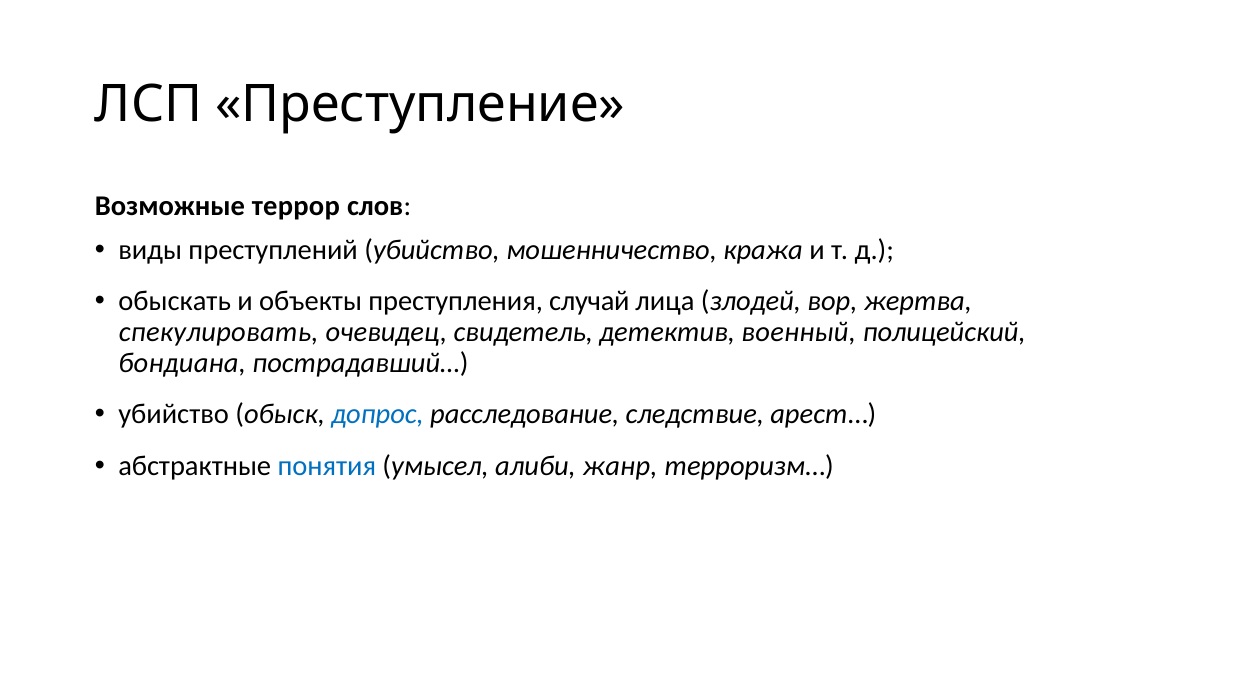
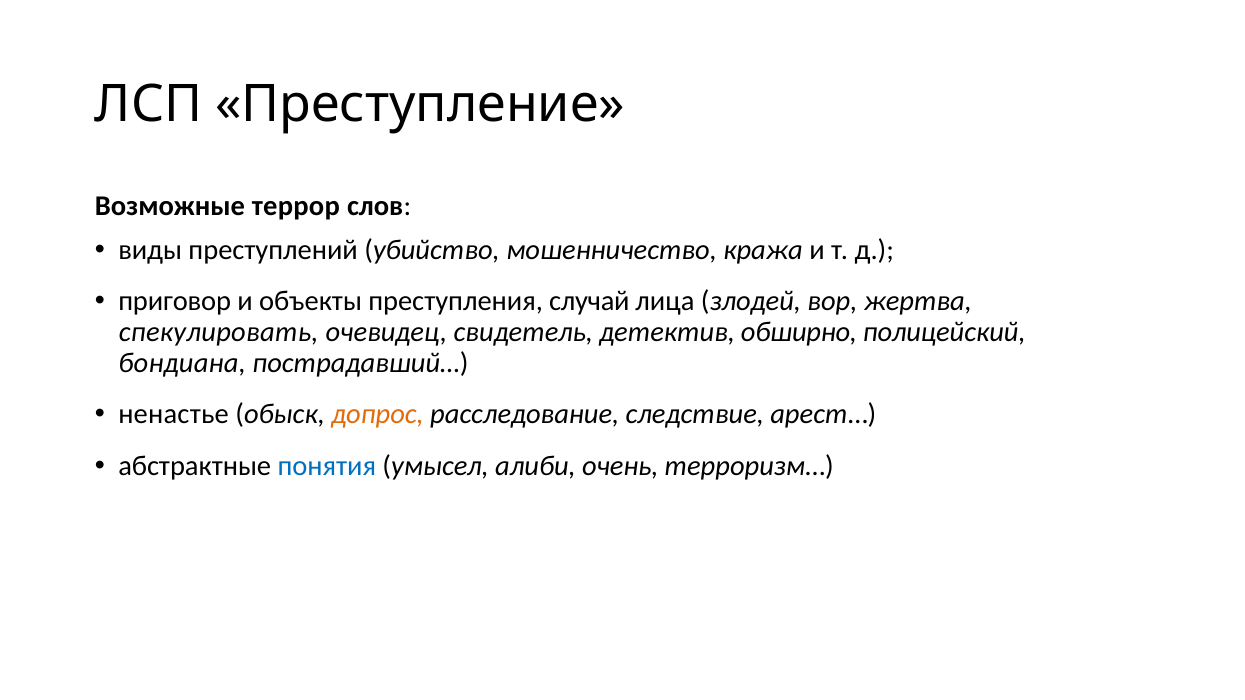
обыскать: обыскать -> приговор (175, 302)
военный: военный -> обширно (799, 332)
убийство: убийство -> ненастье (174, 415)
допрос colour: blue -> orange (378, 415)
жанр: жанр -> очень (620, 466)
